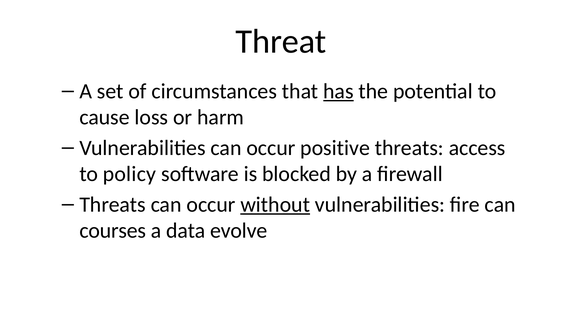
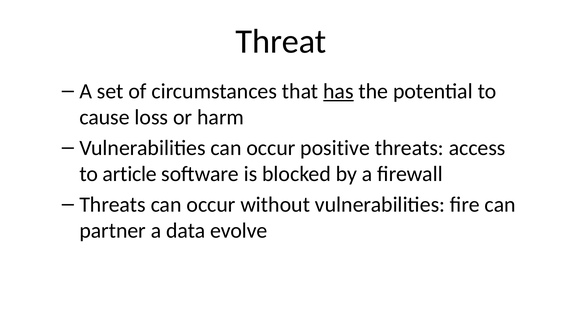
policy: policy -> article (130, 174)
without underline: present -> none (275, 205)
courses: courses -> partner (113, 231)
